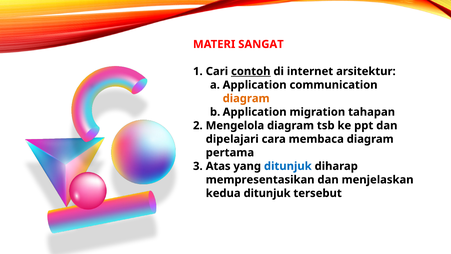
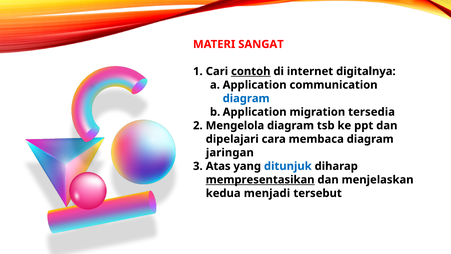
arsitektur: arsitektur -> digitalnya (366, 71)
diagram colour: orange -> blue (246, 98)
tahapan: tahapan -> tersedia (372, 112)
pertama: pertama -> jaringan (230, 152)
mempresentasikan underline: none -> present (260, 180)
kedua ditunjuk: ditunjuk -> menjadi (267, 193)
